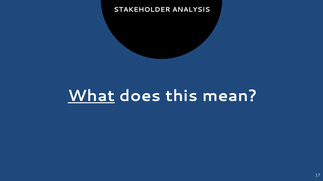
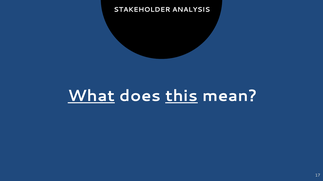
this underline: none -> present (181, 96)
